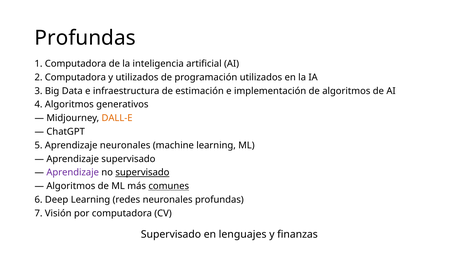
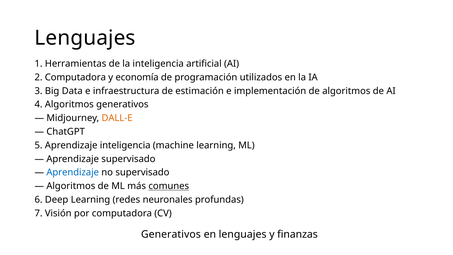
Profundas: Profundas -> Lenguajes (85, 38)
1 Computadora: Computadora -> Herramientas (76, 64)
y utilizados: utilizados -> economía (137, 77)
Aprendizaje neuronales: neuronales -> inteligencia (125, 145)
Aprendizaje colour: purple -> blue (73, 172)
supervisado underline: present -> none (142, 172)
Supervisado: Supervisado -> Generativos (171, 234)
